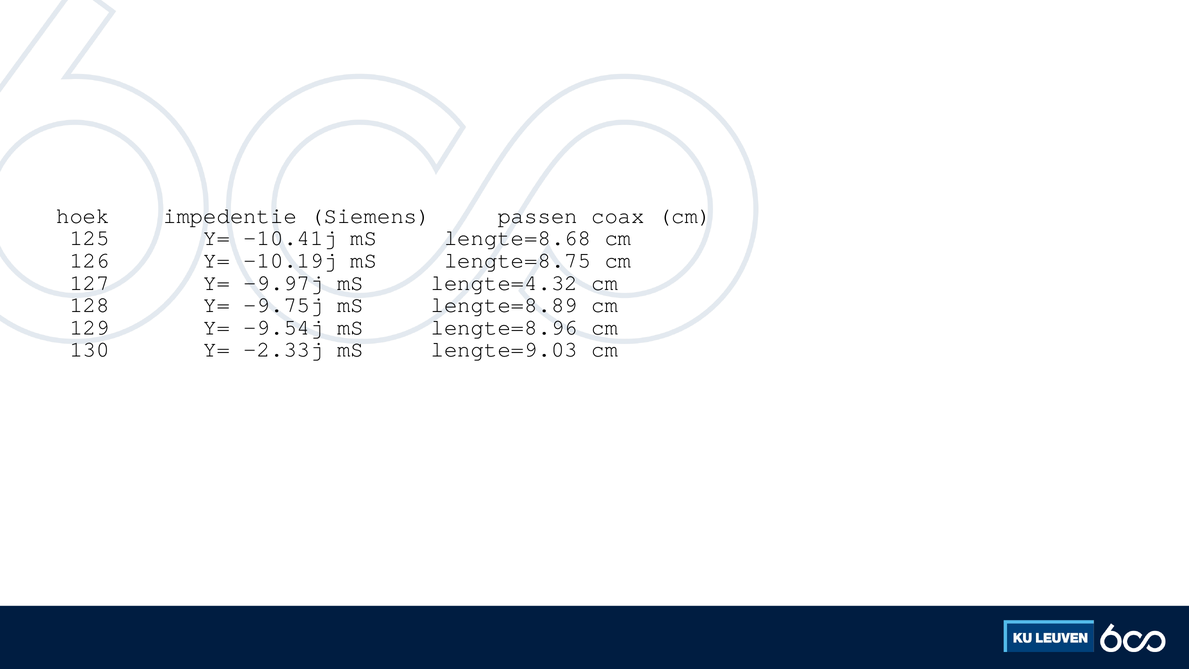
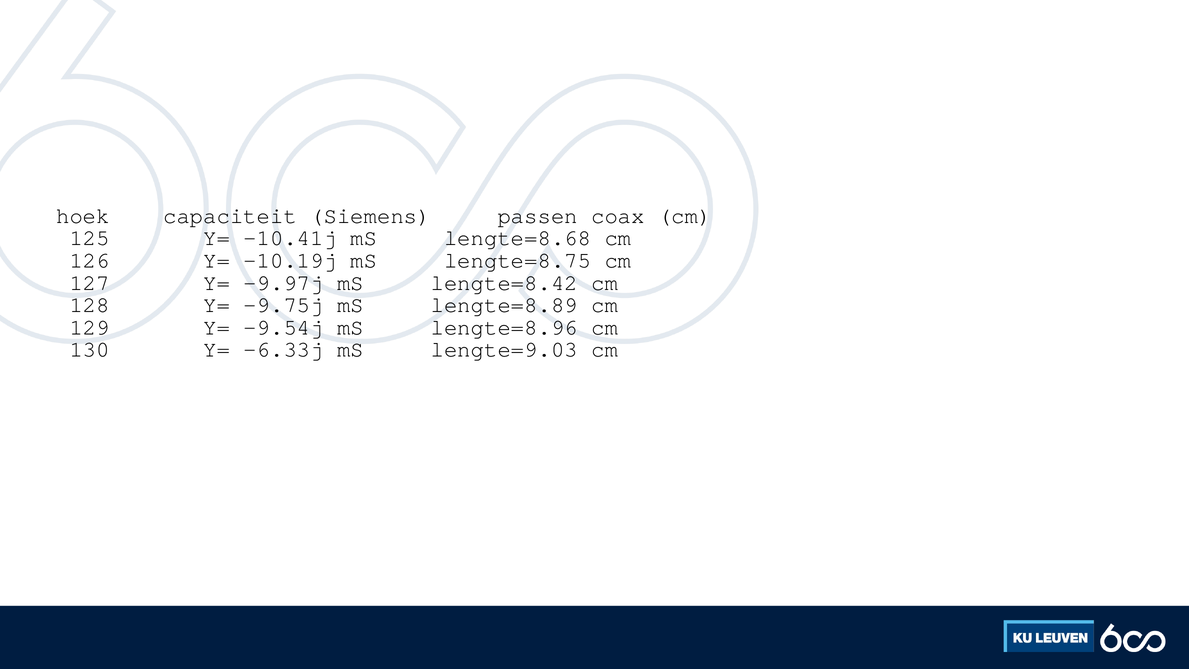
impedentie: impedentie -> capaciteit (230, 216)
lengte=4.32: lengte=4.32 -> lengte=8.42 (504, 283)
-2.33j: -2.33j -> -6.33j (284, 350)
